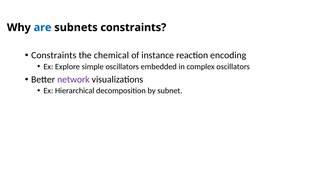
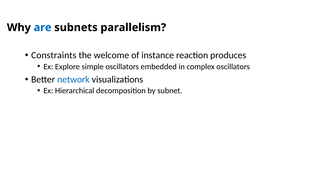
subnets constraints: constraints -> parallelism (133, 28)
chemical: chemical -> welcome (111, 55)
encoding: encoding -> produces (228, 55)
network colour: purple -> blue (73, 80)
